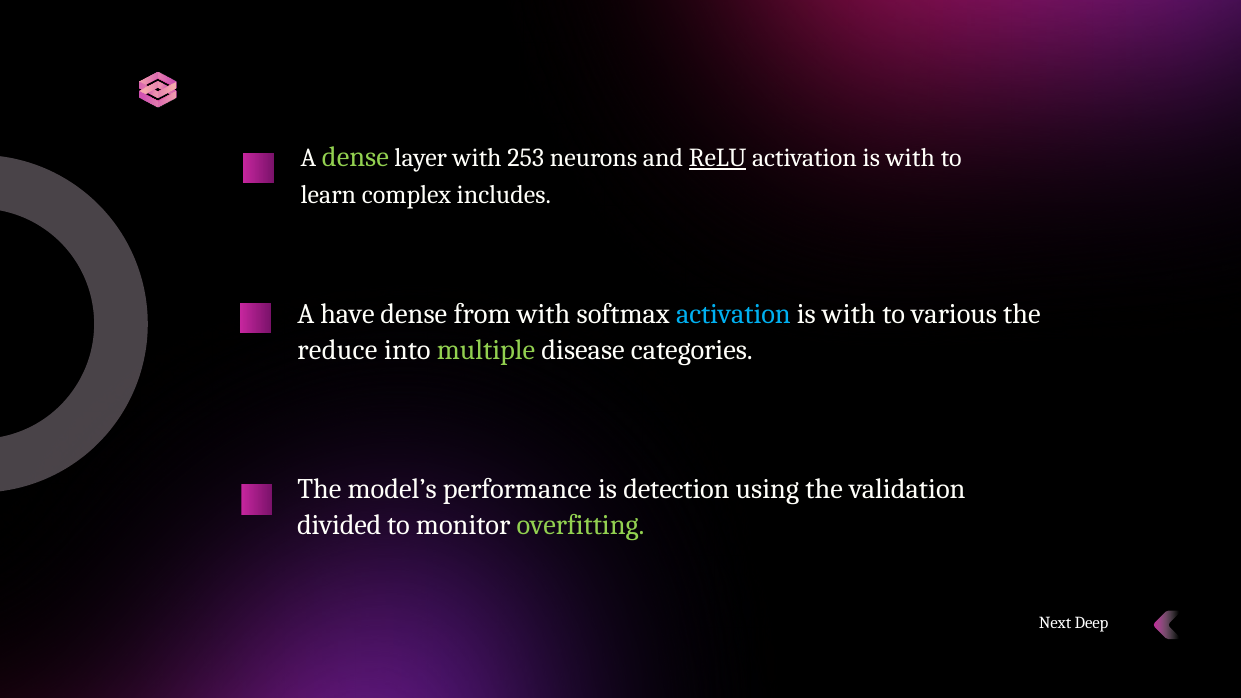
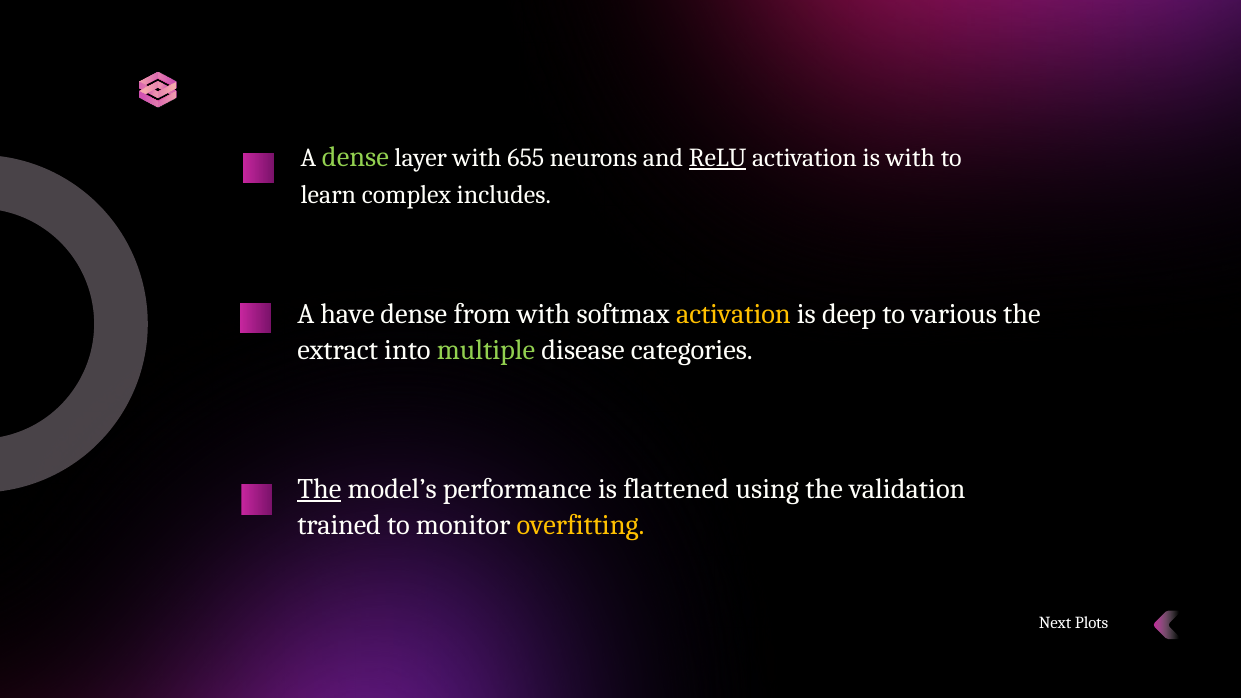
253: 253 -> 655 (526, 158)
activation colour: light blue -> yellow (733, 314)
with: with -> deep (849, 314)
reduce: reduce -> extract (338, 350)
The underline: none -> present (319, 489)
detection: detection -> flattened (676, 489)
divided: divided -> trained (339, 525)
overfitting colour: light green -> yellow (580, 525)
Deep: Deep -> Plots (1092, 623)
